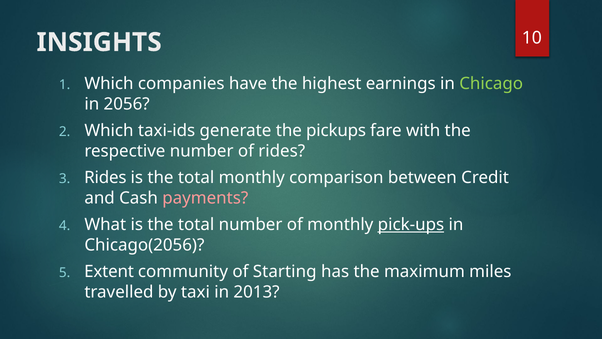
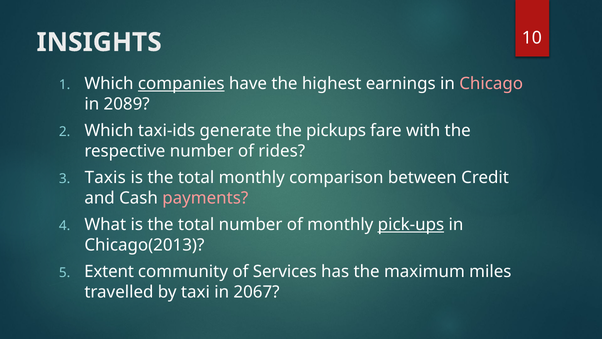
companies underline: none -> present (181, 83)
Chicago colour: light green -> pink (491, 83)
2056: 2056 -> 2089 (127, 104)
Rides: Rides -> Taxis (105, 177)
Chicago(2056: Chicago(2056 -> Chicago(2013 (144, 245)
Starting: Starting -> Services (285, 271)
2013: 2013 -> 2067 (257, 292)
